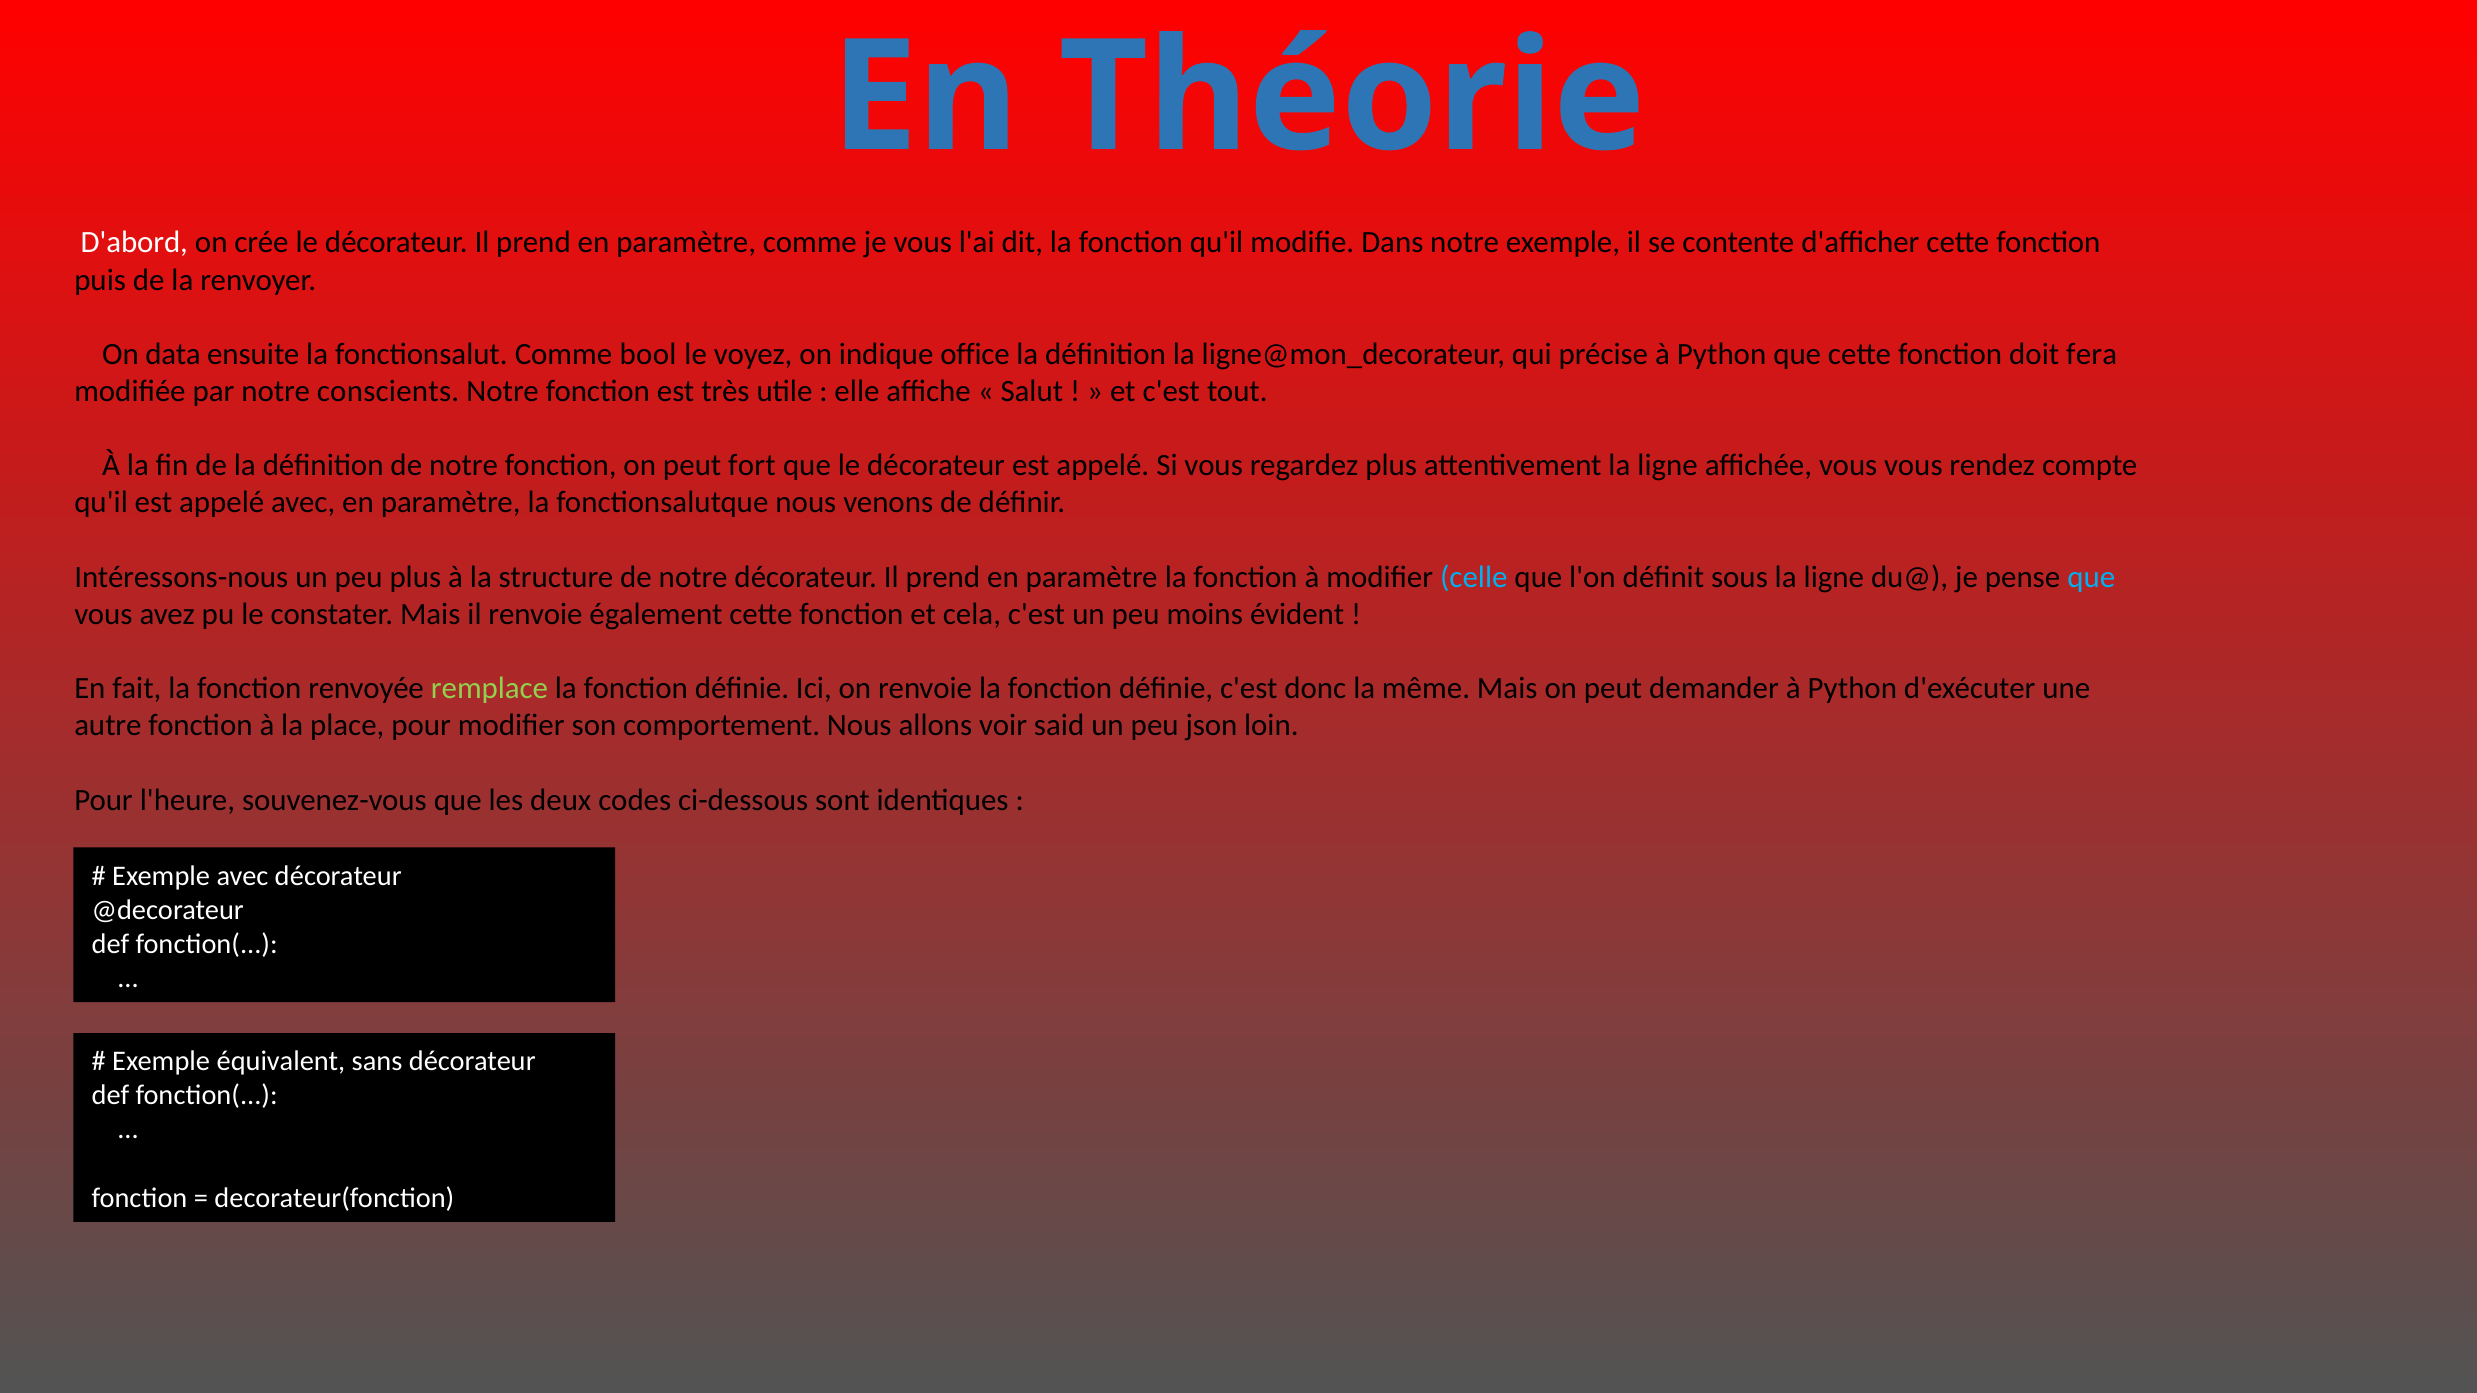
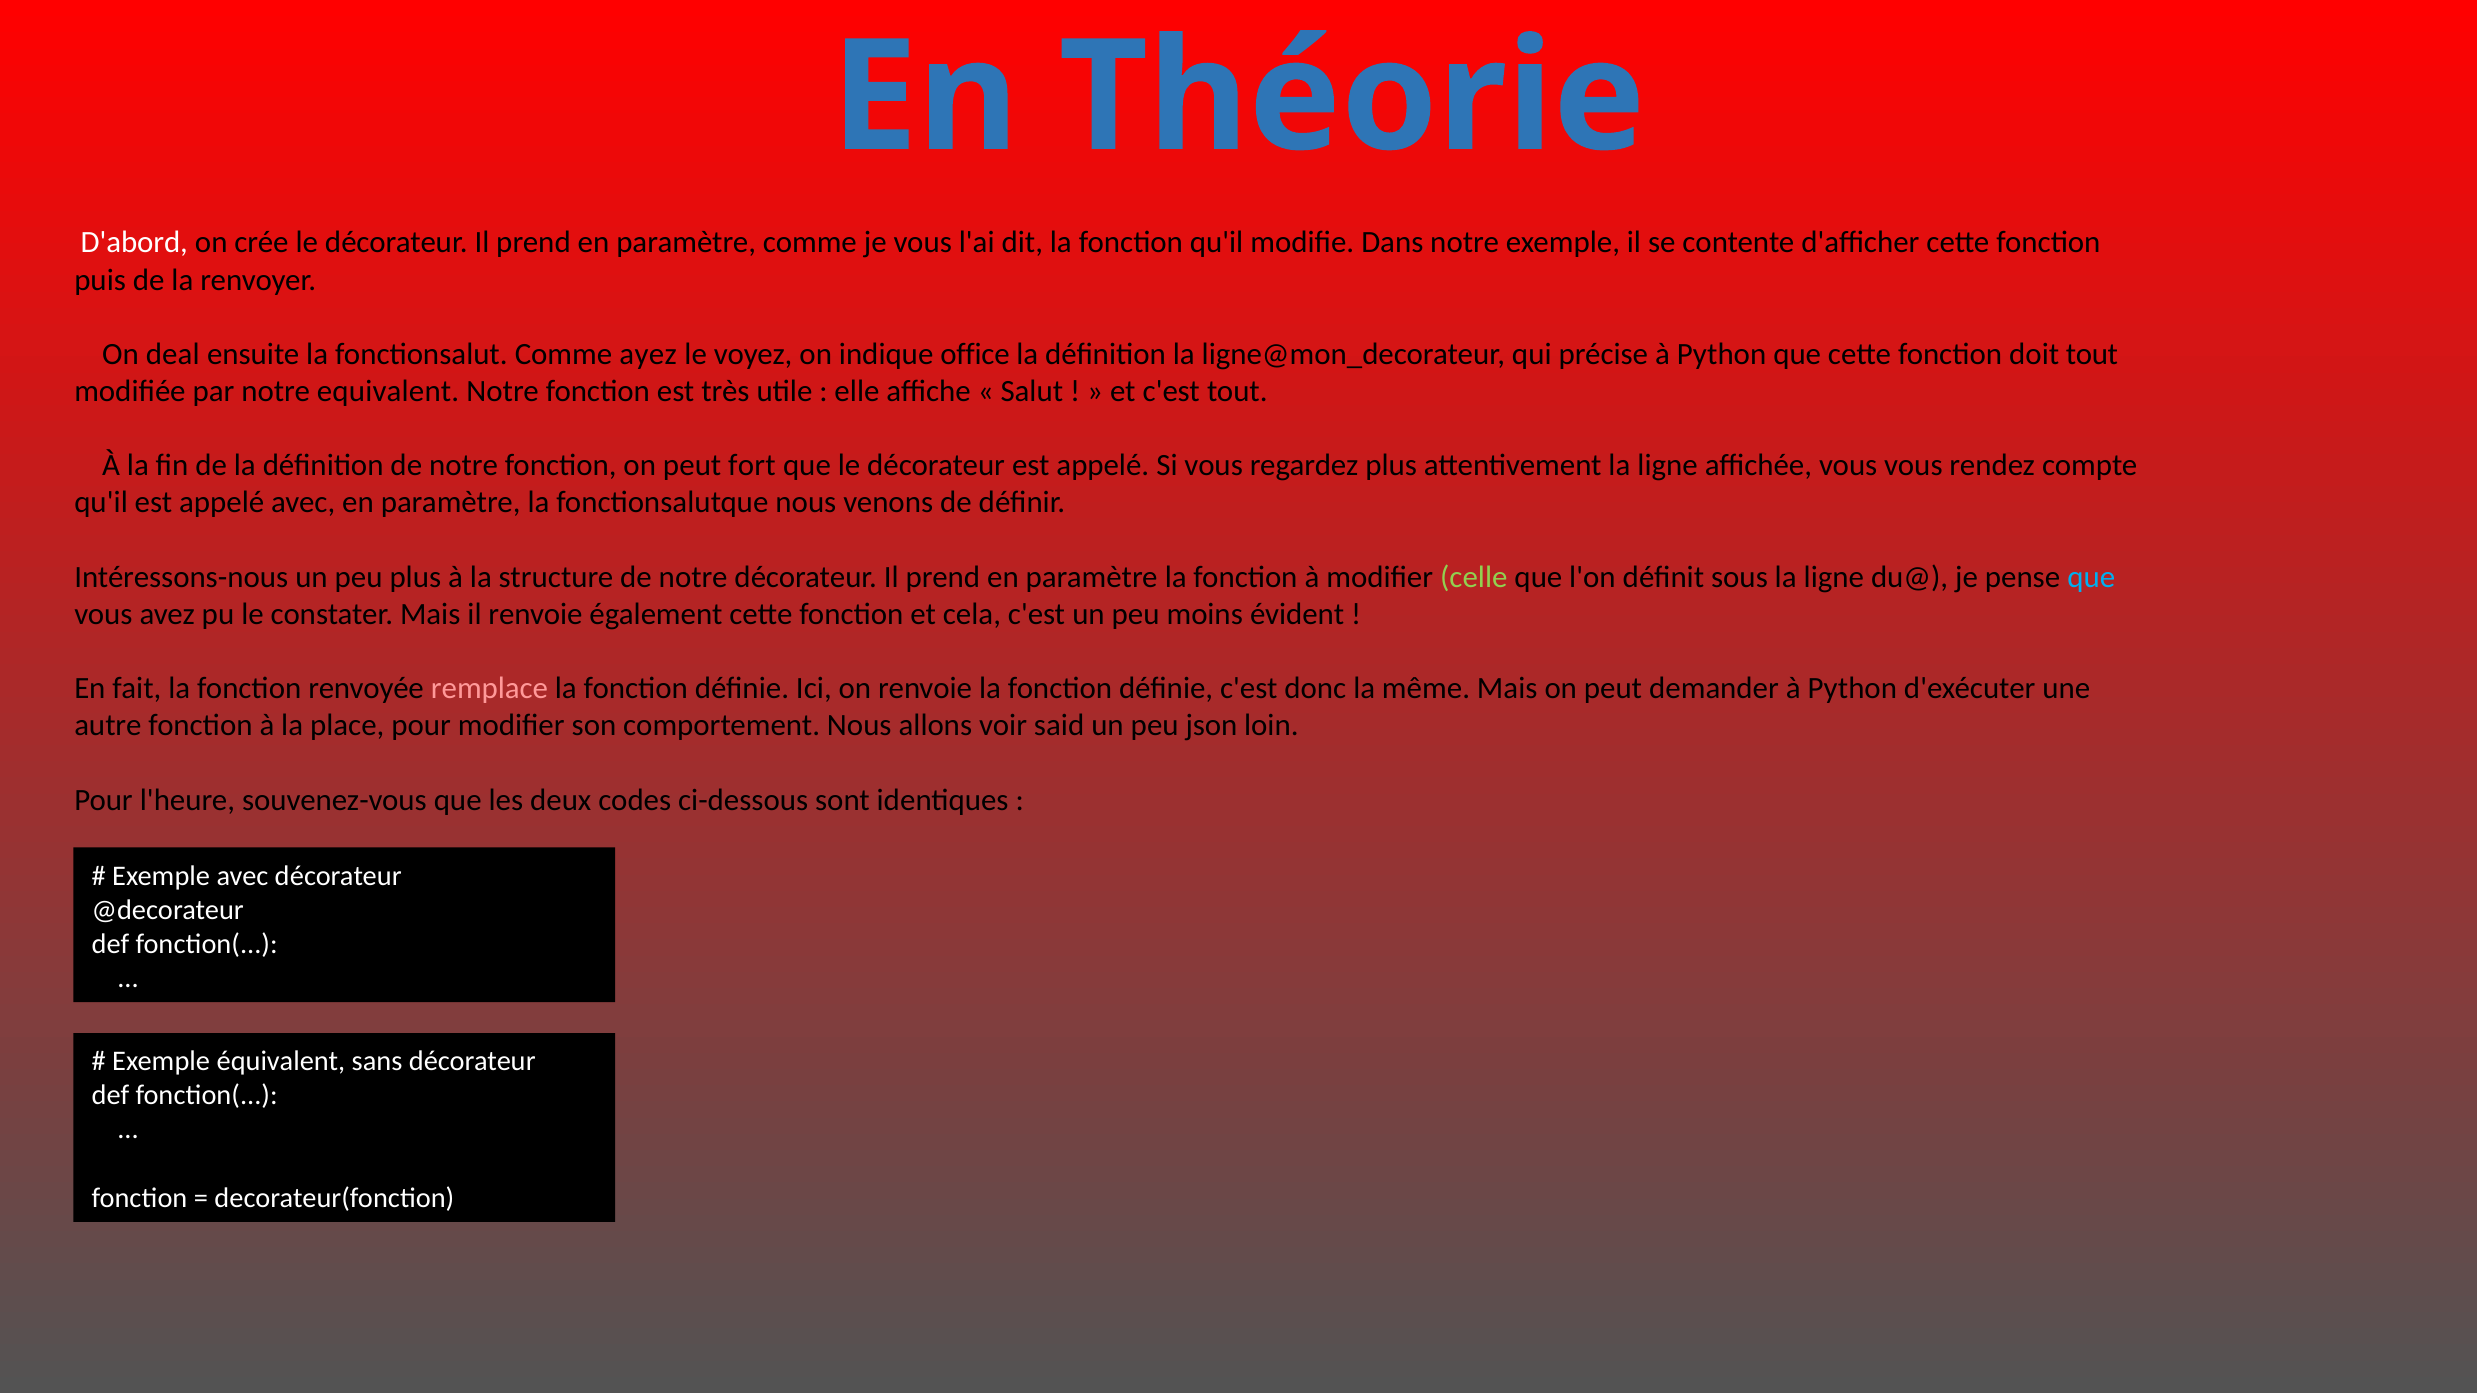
data: data -> deal (173, 354)
bool: bool -> ayez (648, 354)
doit fera: fera -> tout (2092, 354)
conscients: conscients -> equivalent (388, 391)
celle colour: light blue -> light green (1474, 577)
remplace colour: light green -> pink (490, 689)
